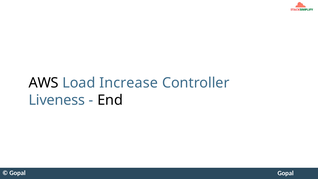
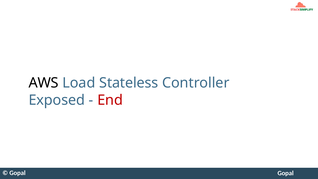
Increase: Increase -> Stateless (129, 83)
Liveness: Liveness -> Exposed (57, 100)
End colour: black -> red (110, 100)
